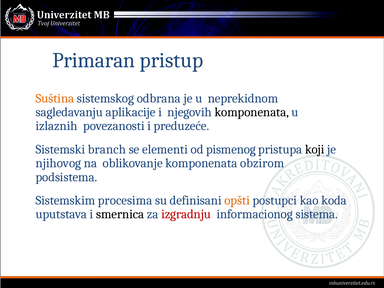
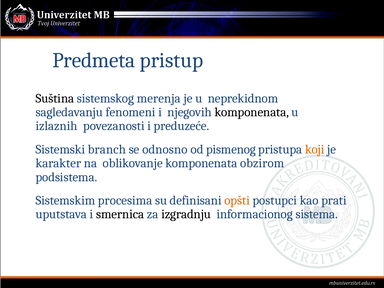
Primaran: Primaran -> Predmeta (94, 60)
Suština colour: orange -> black (55, 98)
odbrana: odbrana -> merenja (159, 98)
aplikacije: aplikacije -> fenomeni (131, 112)
elementi: elementi -> odnosno (165, 149)
koji colour: black -> orange (315, 149)
njihovog: njihovog -> karakter (58, 163)
koda: koda -> prati (334, 200)
izgradnju colour: red -> black (186, 214)
